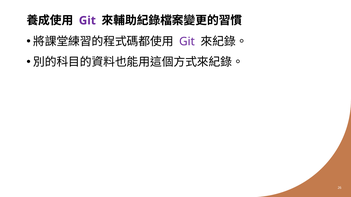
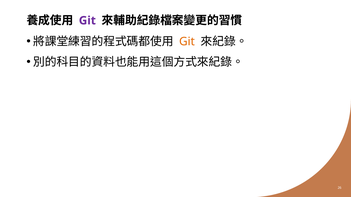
Git colour: purple -> orange (187, 42)
